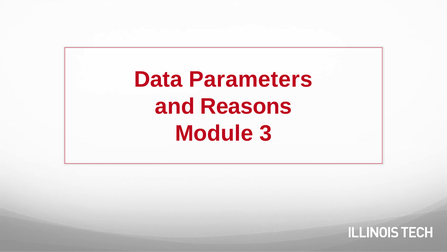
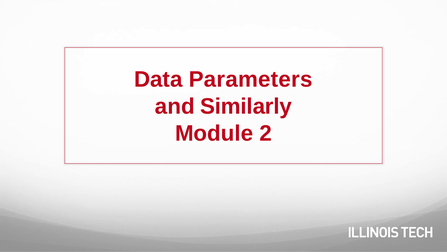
Reasons: Reasons -> Similarly (246, 106)
3: 3 -> 2 (266, 133)
